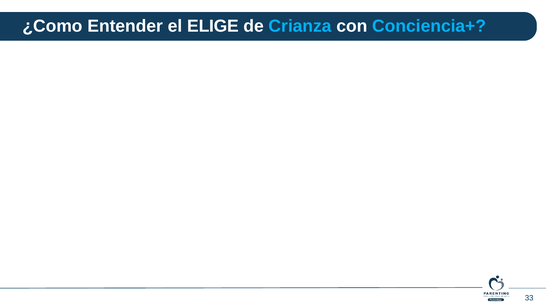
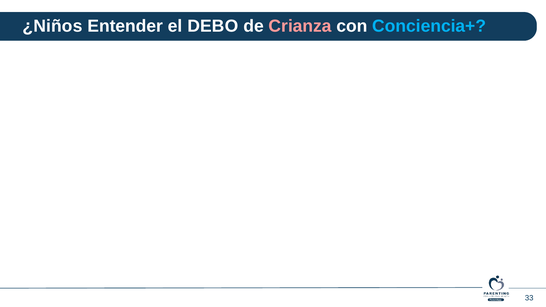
¿Como: ¿Como -> ¿Niños (52, 26)
ELIGE: ELIGE -> DEBO (213, 26)
Crianza colour: light blue -> pink (300, 26)
